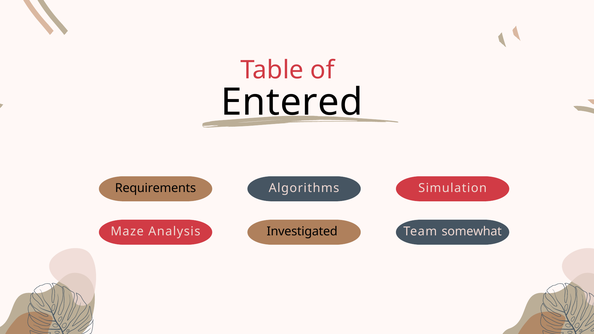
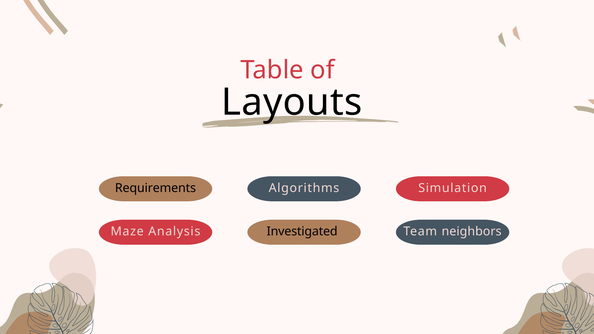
Entered: Entered -> Layouts (292, 102)
somewhat: somewhat -> neighbors (472, 231)
